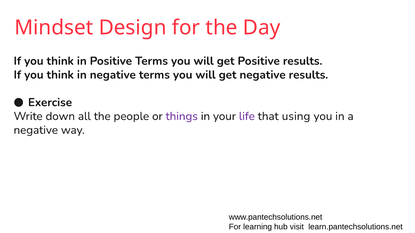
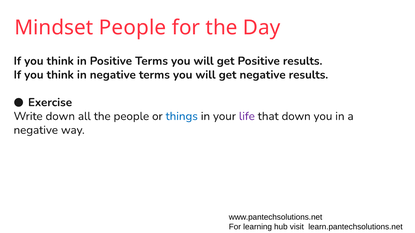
Mindset Design: Design -> People (133, 28)
things colour: purple -> blue (182, 116)
that using: using -> down (296, 116)
